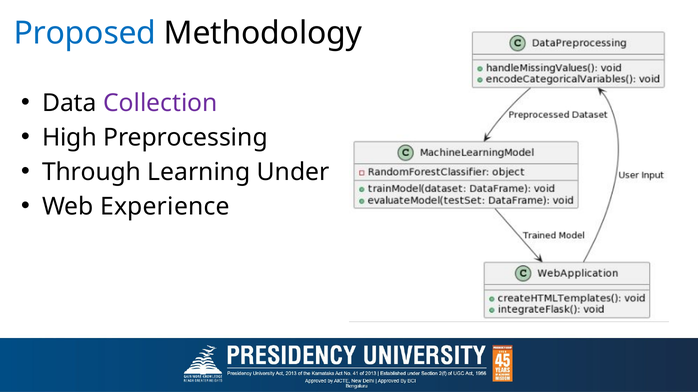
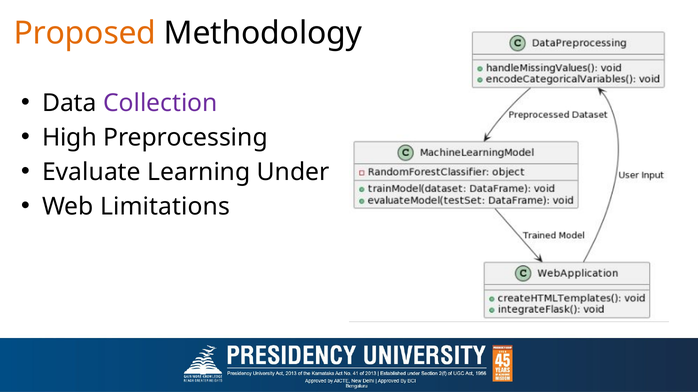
Proposed colour: blue -> orange (85, 33)
Through: Through -> Evaluate (91, 172)
Experience: Experience -> Limitations (165, 207)
